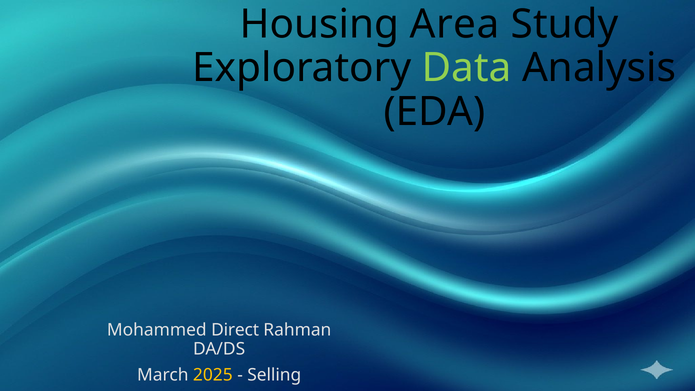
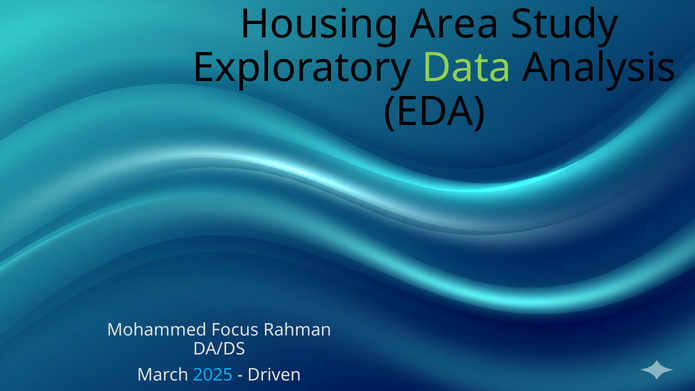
Direct: Direct -> Focus (235, 330)
2025 colour: yellow -> light blue (213, 375)
Selling: Selling -> Driven (274, 375)
